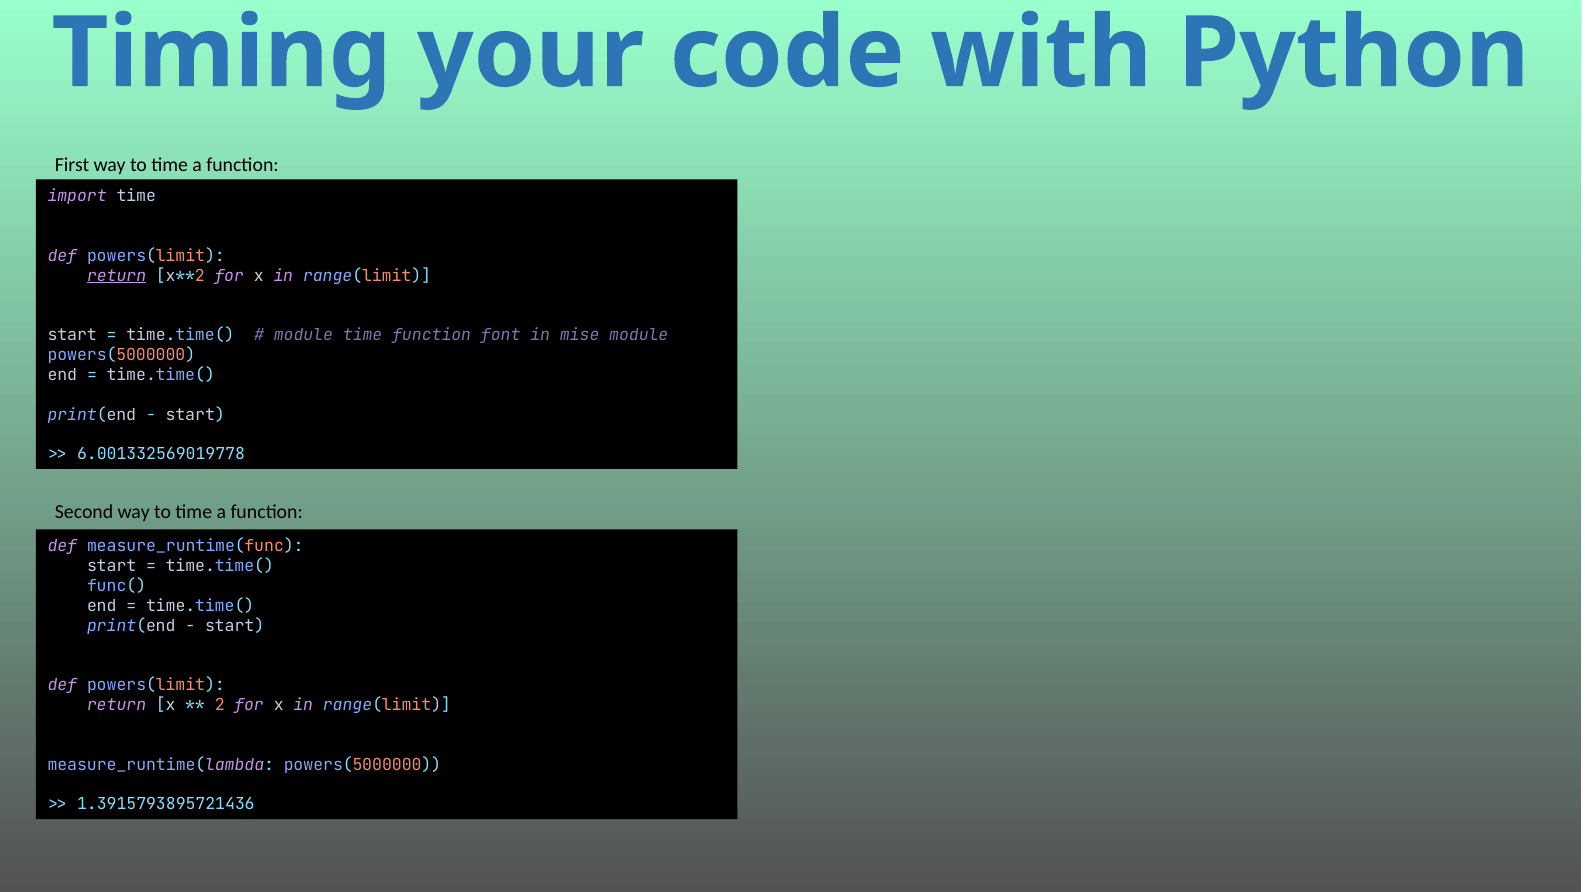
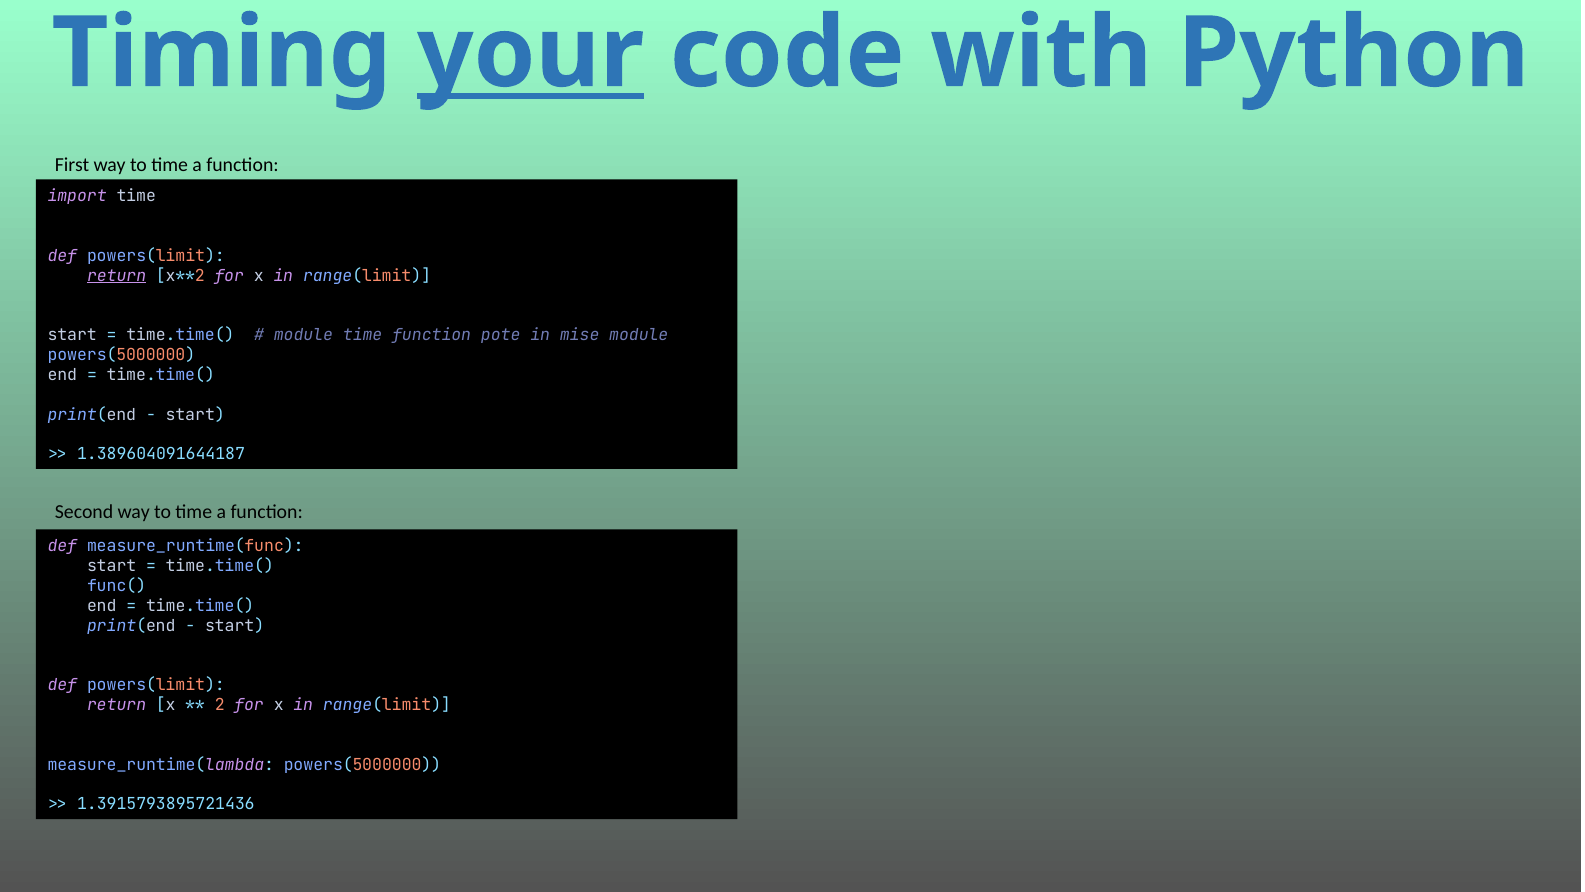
your underline: none -> present (531, 53)
font: font -> pote (501, 335)
6.001332569019778: 6.001332569019778 -> 1.389604091644187 (161, 454)
